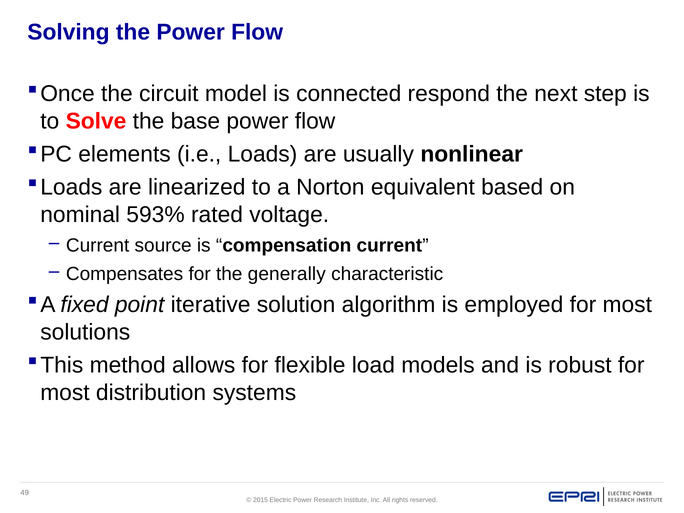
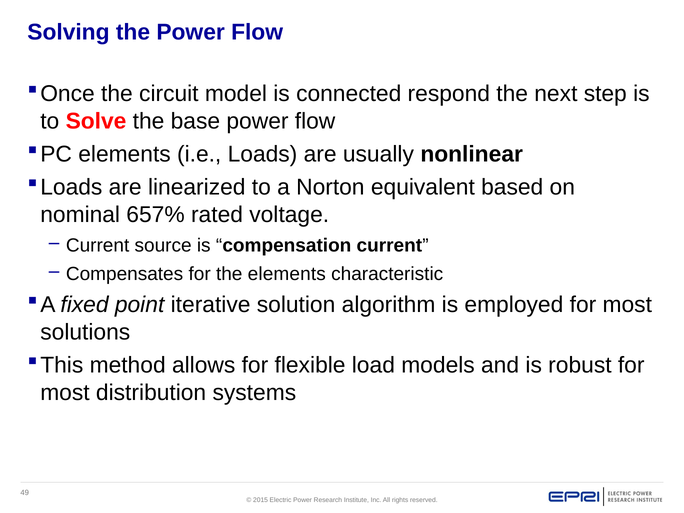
593%: 593% -> 657% (156, 215)
the generally: generally -> elements (287, 274)
